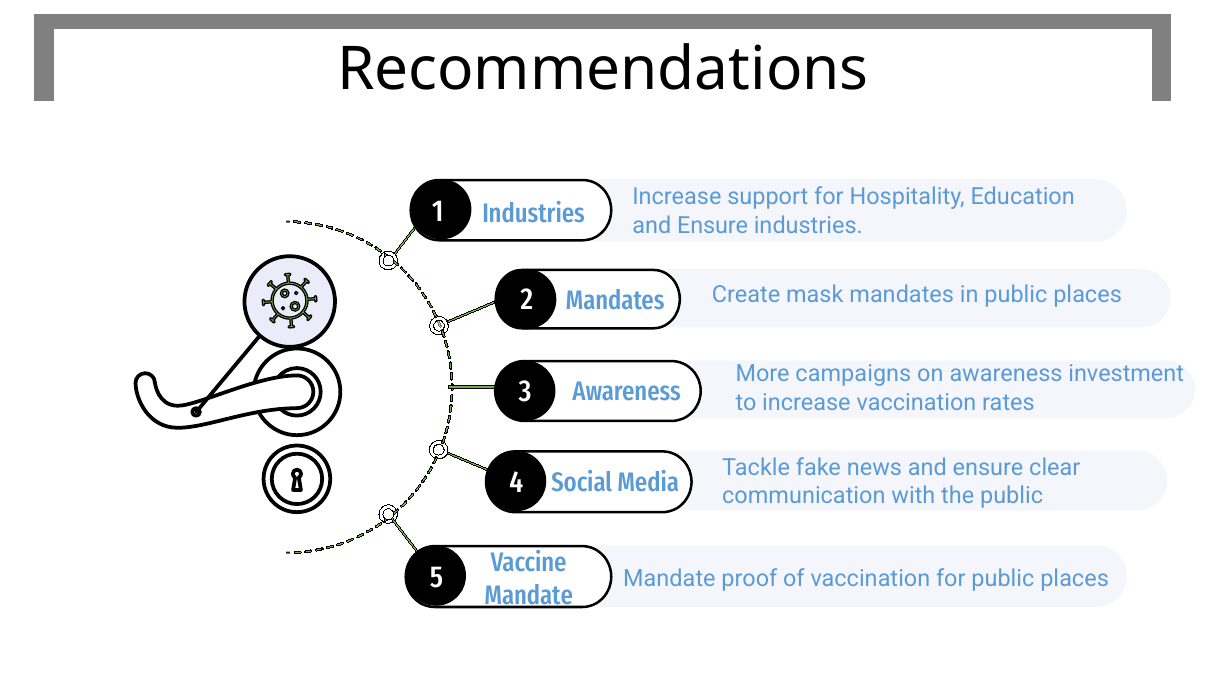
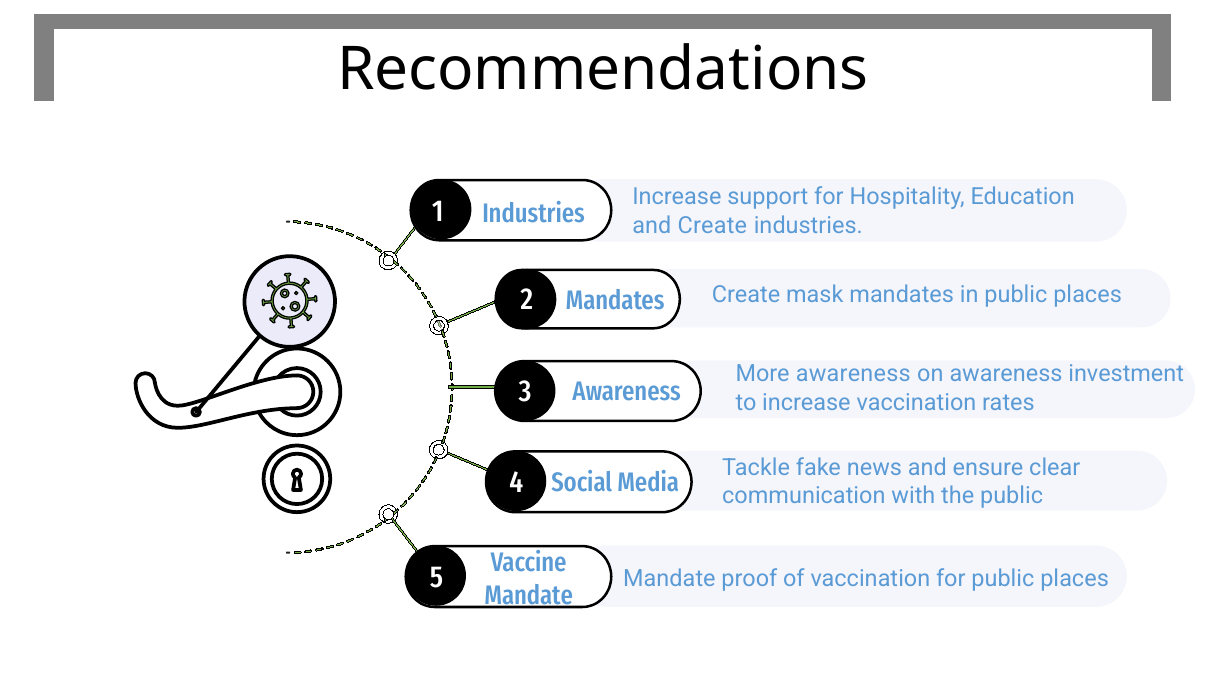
Ensure: Ensure -> Create (712, 225)
More campaigns: campaigns -> awareness (853, 374)
